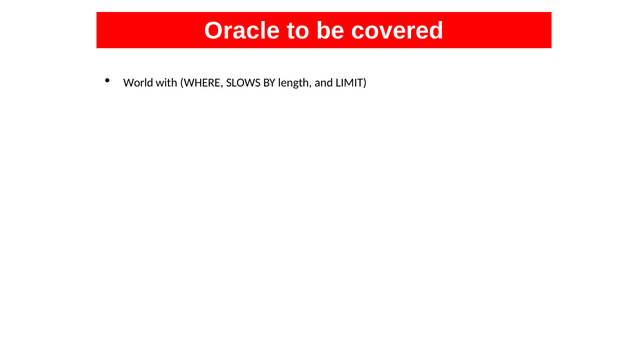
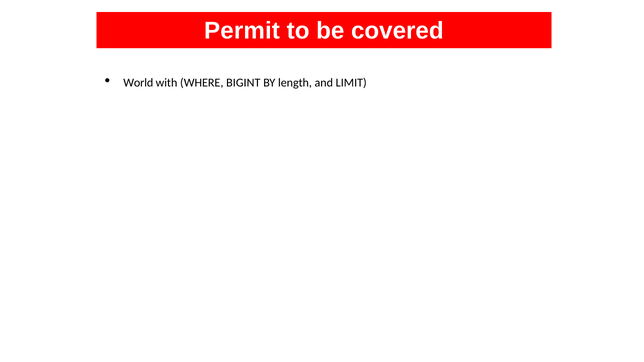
Oracle: Oracle -> Permit (242, 31)
SLOWS: SLOWS -> BIGINT (243, 83)
